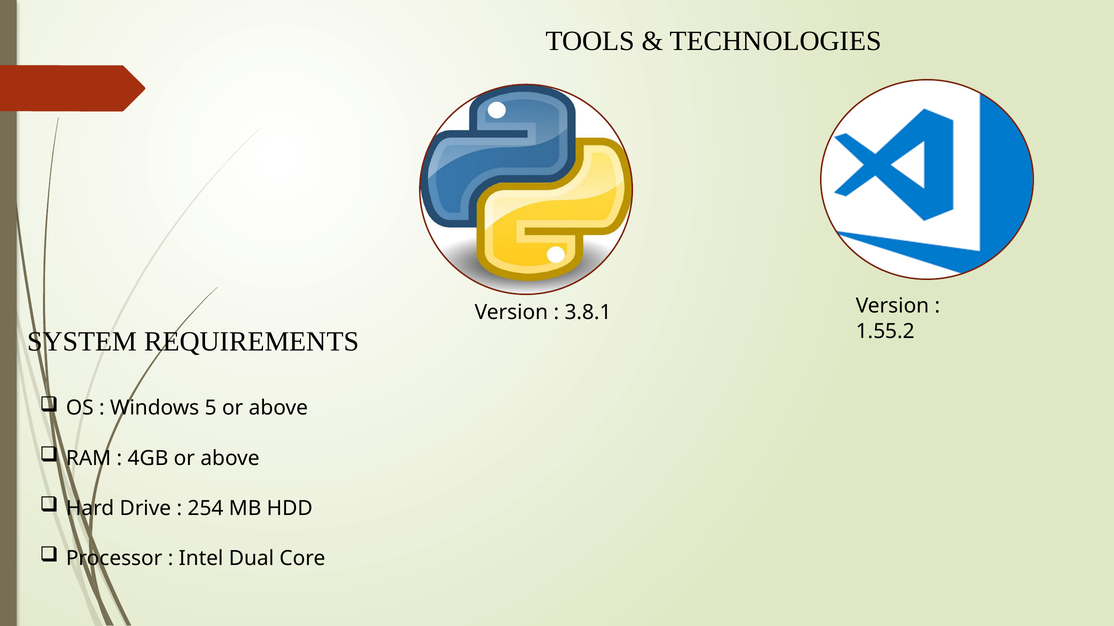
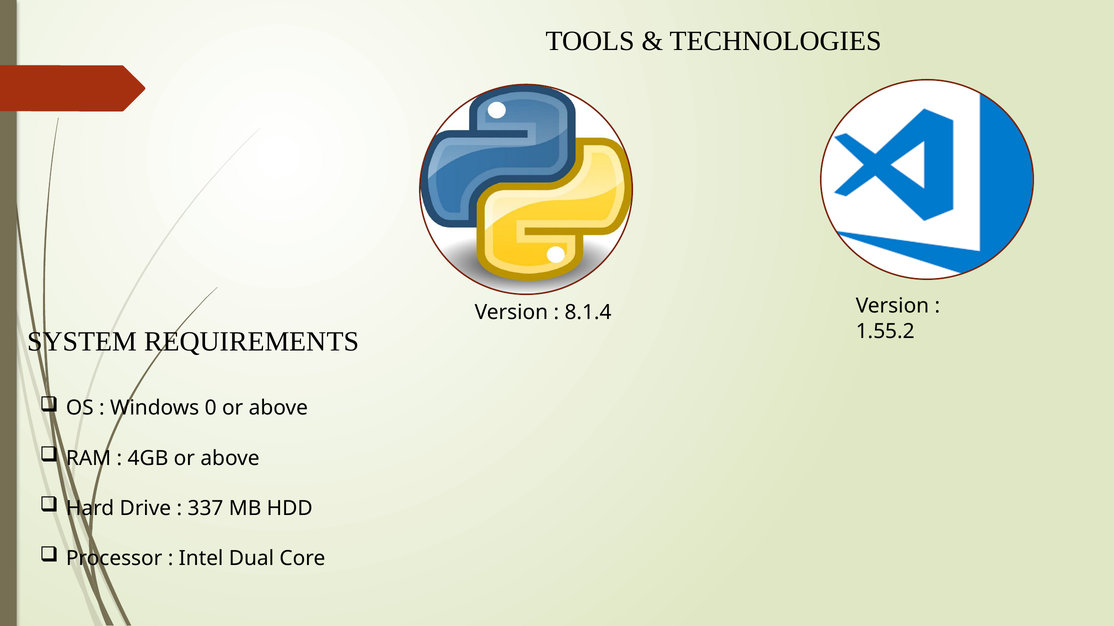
3.8.1: 3.8.1 -> 8.1.4 (588, 313)
5: 5 -> 0 (211, 408)
254: 254 -> 337 (205, 509)
